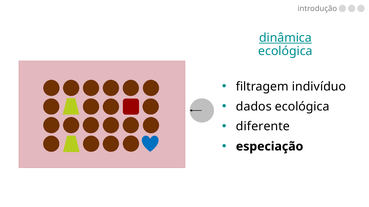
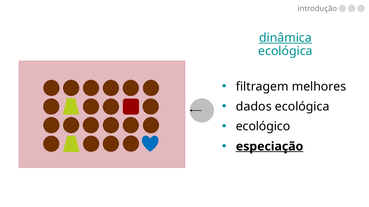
indivíduo: indivíduo -> melhores (319, 87)
diferente: diferente -> ecológico (263, 127)
especiação underline: none -> present (270, 147)
